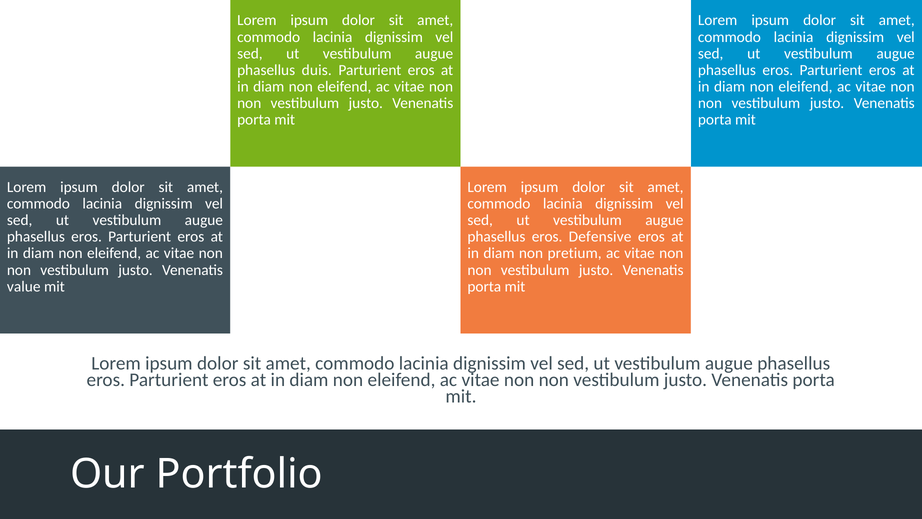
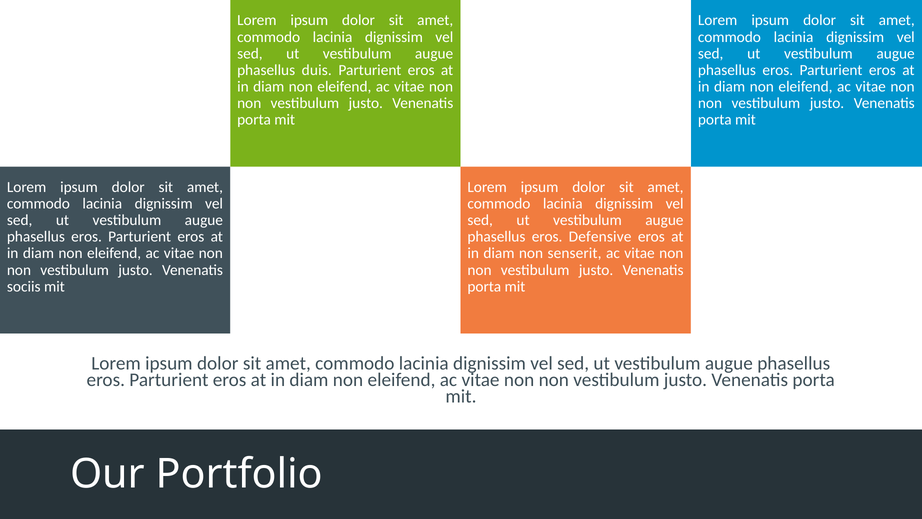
pretium: pretium -> senserit (575, 253)
value: value -> sociis (24, 286)
